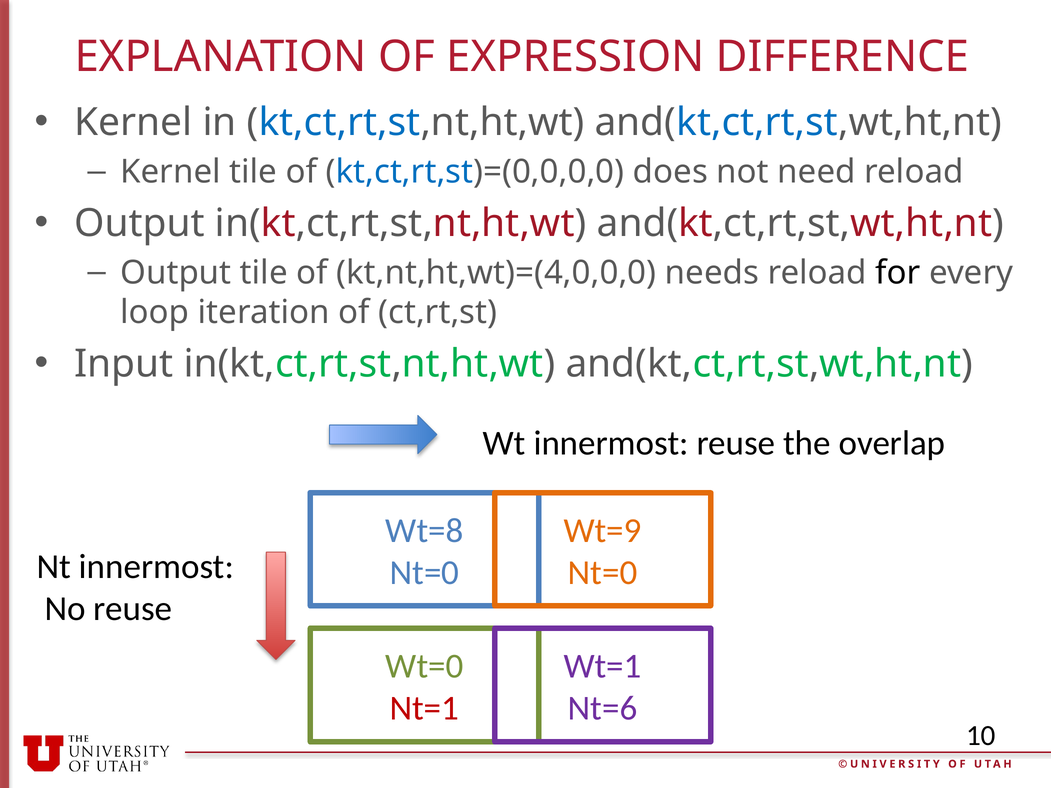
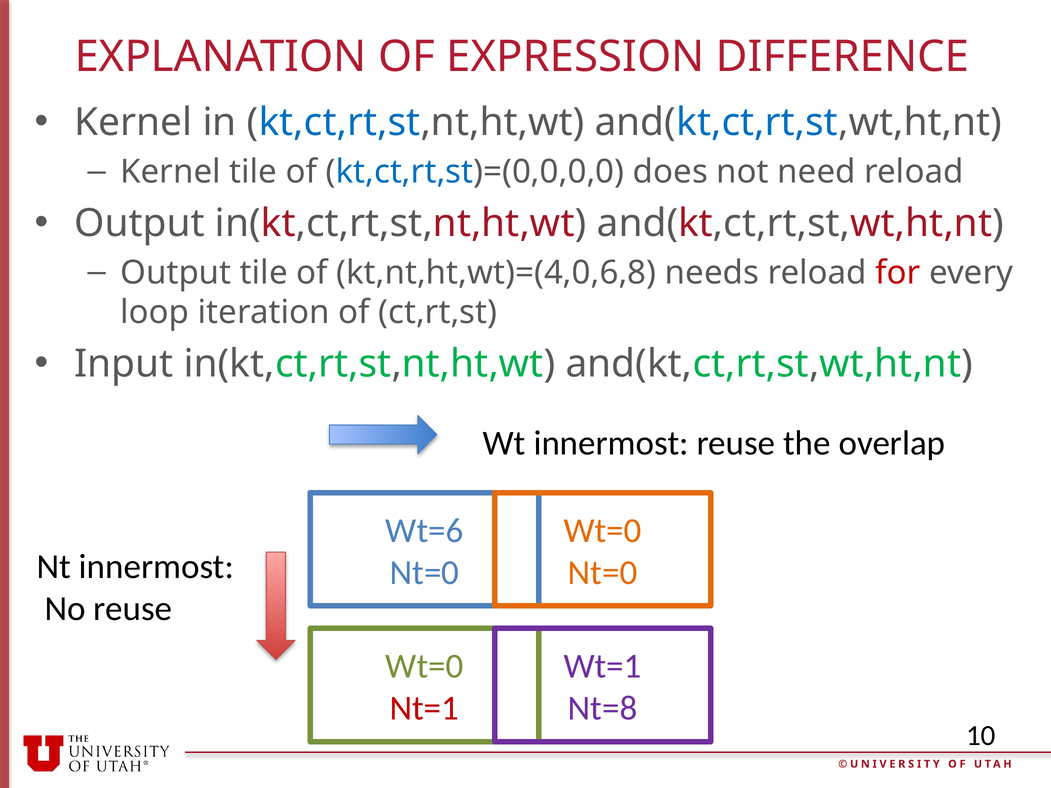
kt,nt,ht,wt)=(4,0,0,0: kt,nt,ht,wt)=(4,0,0,0 -> kt,nt,ht,wt)=(4,0,6,8 (496, 273)
for colour: black -> red (898, 273)
Wt=8: Wt=8 -> Wt=6 (424, 531)
Wt=9: Wt=9 -> Wt=0 (603, 531)
Nt=6: Nt=6 -> Nt=8 (603, 709)
